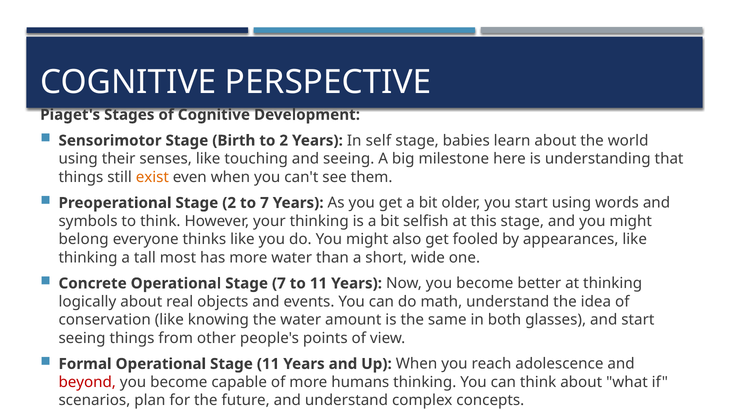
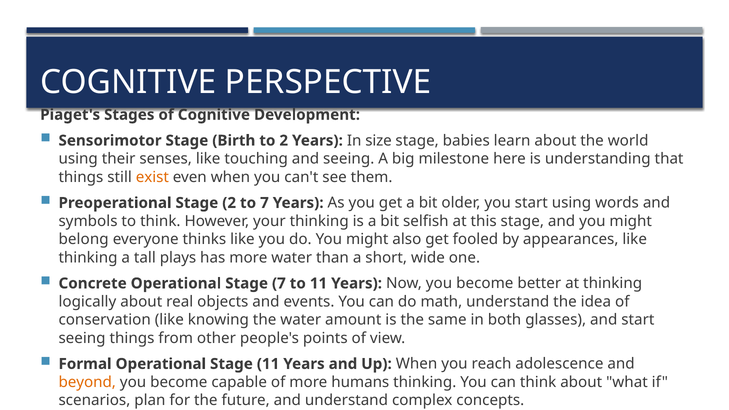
self: self -> size (379, 141)
most: most -> plays (178, 258)
beyond colour: red -> orange (87, 382)
